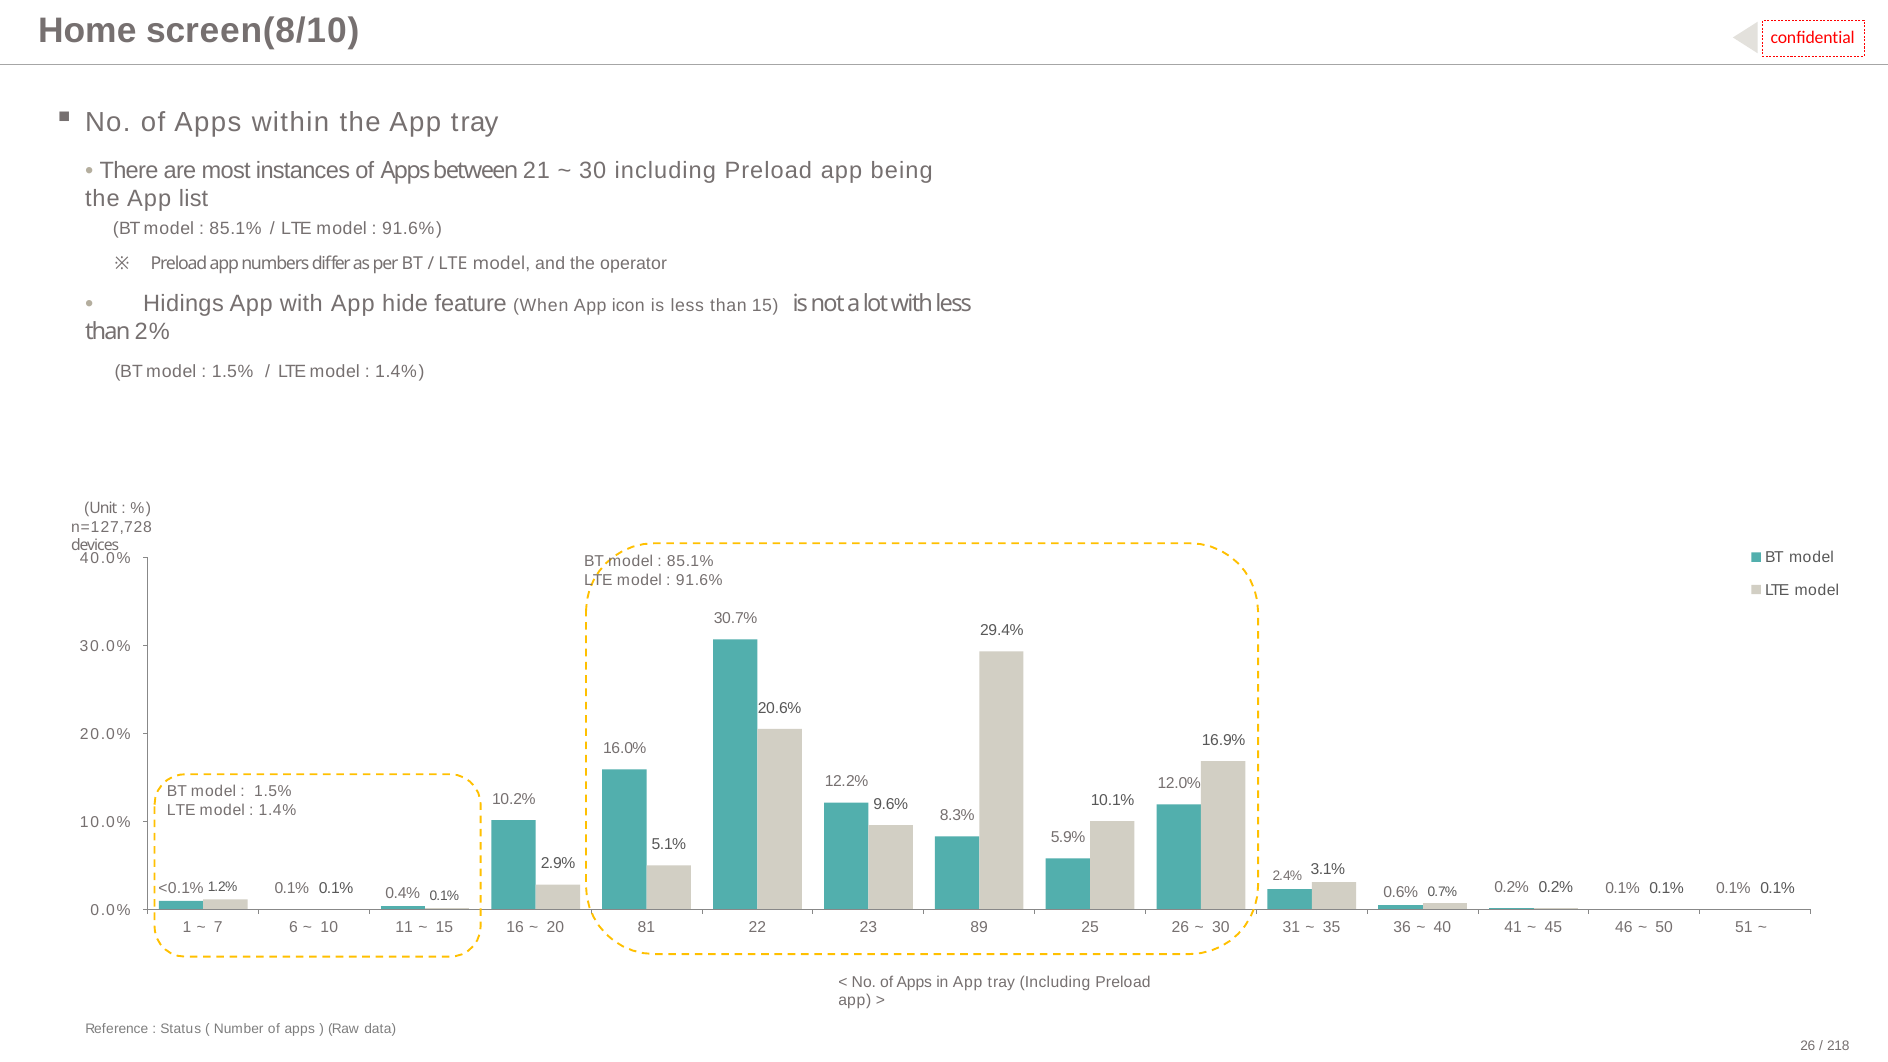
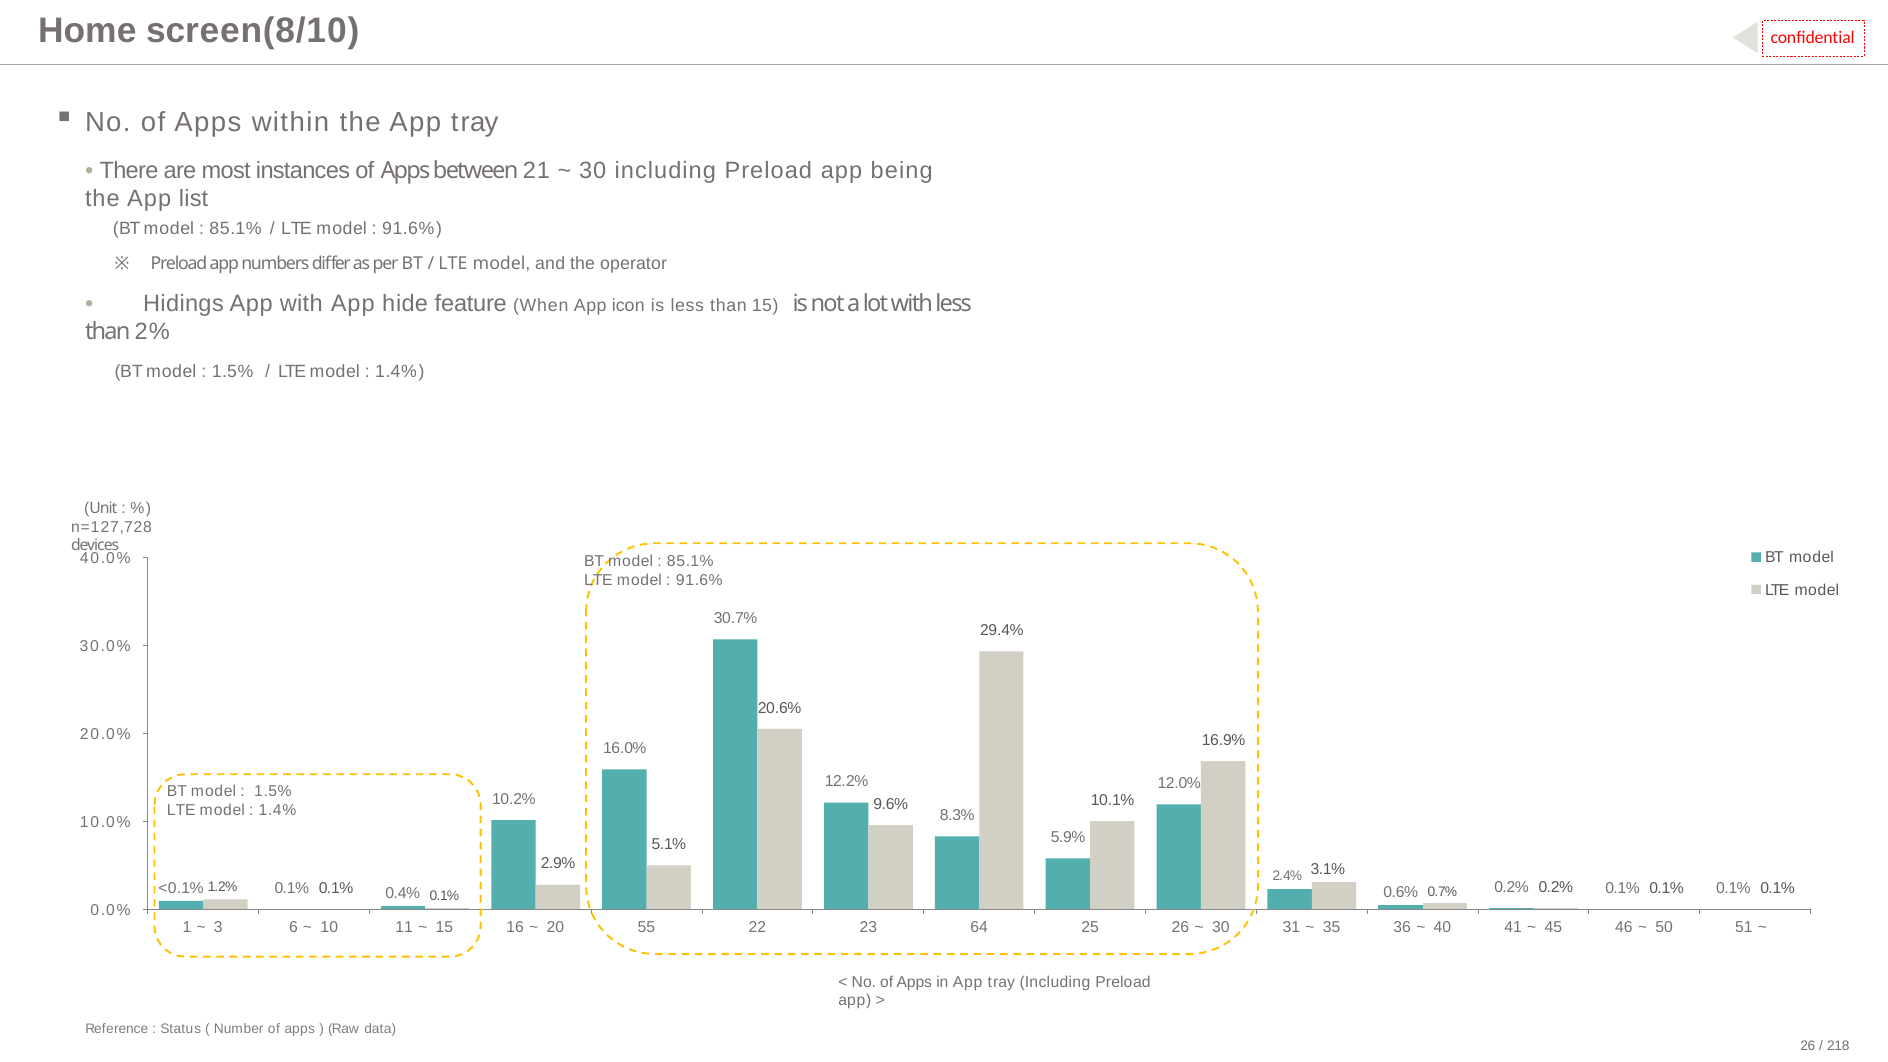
7: 7 -> 3 (218, 927)
81: 81 -> 55 (646, 927)
89: 89 -> 64 (979, 927)
